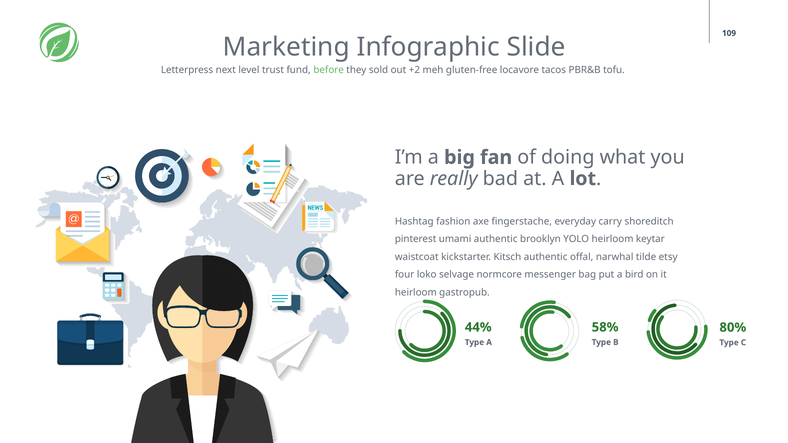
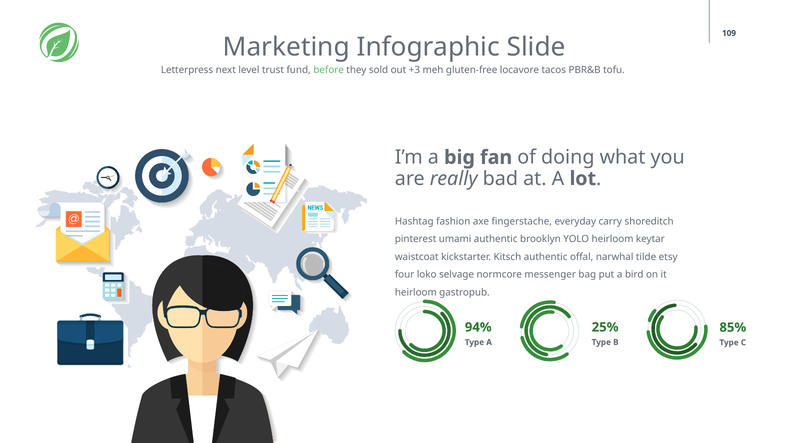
+2: +2 -> +3 (414, 70)
58%: 58% -> 25% (605, 327)
44%: 44% -> 94% (478, 327)
80%: 80% -> 85% (733, 328)
